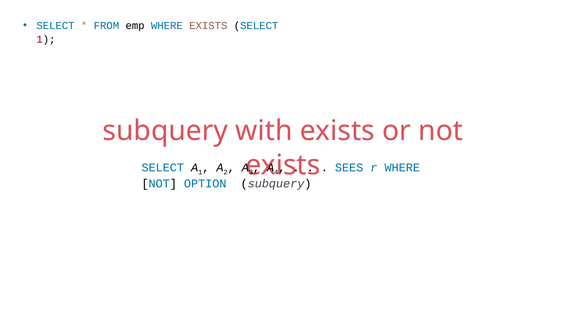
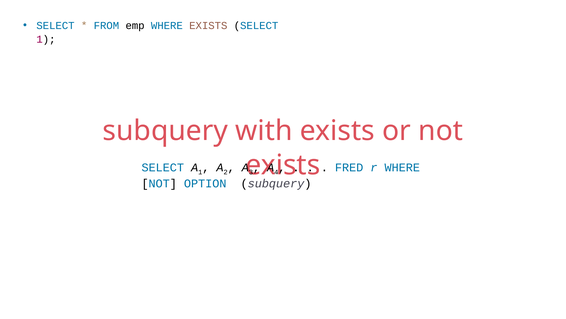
SEES: SEES -> FRED (349, 167)
